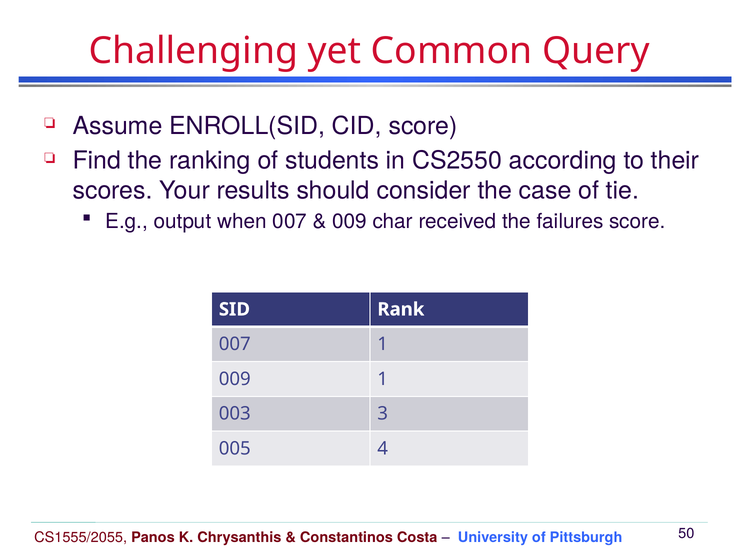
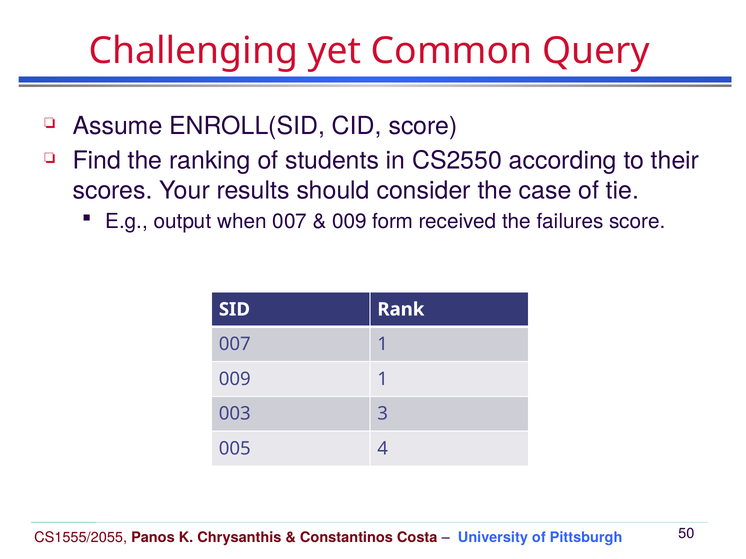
char: char -> form (393, 222)
